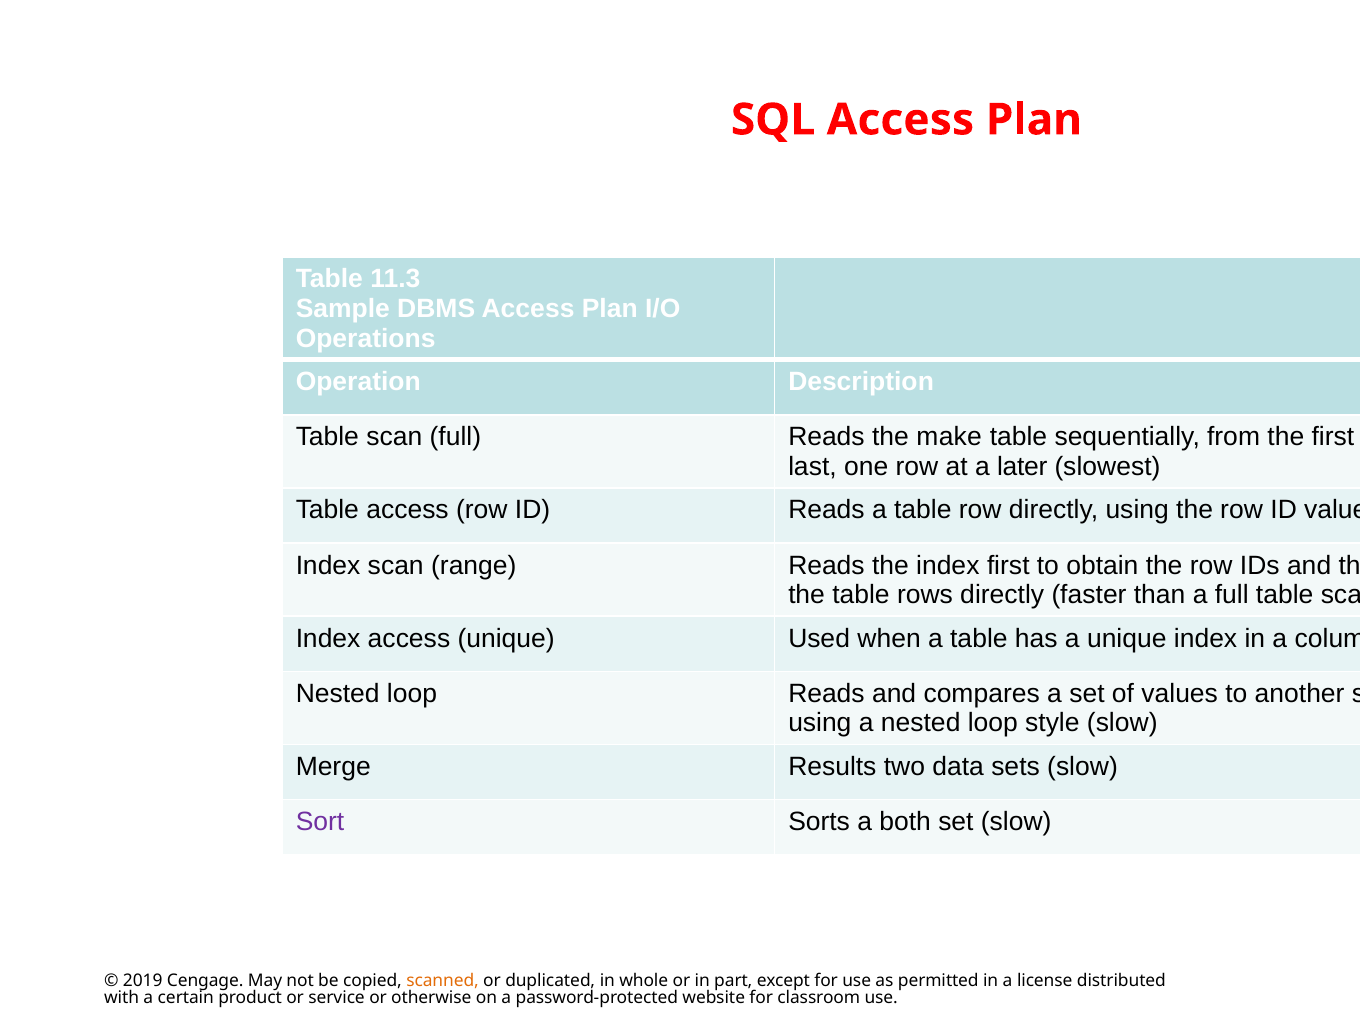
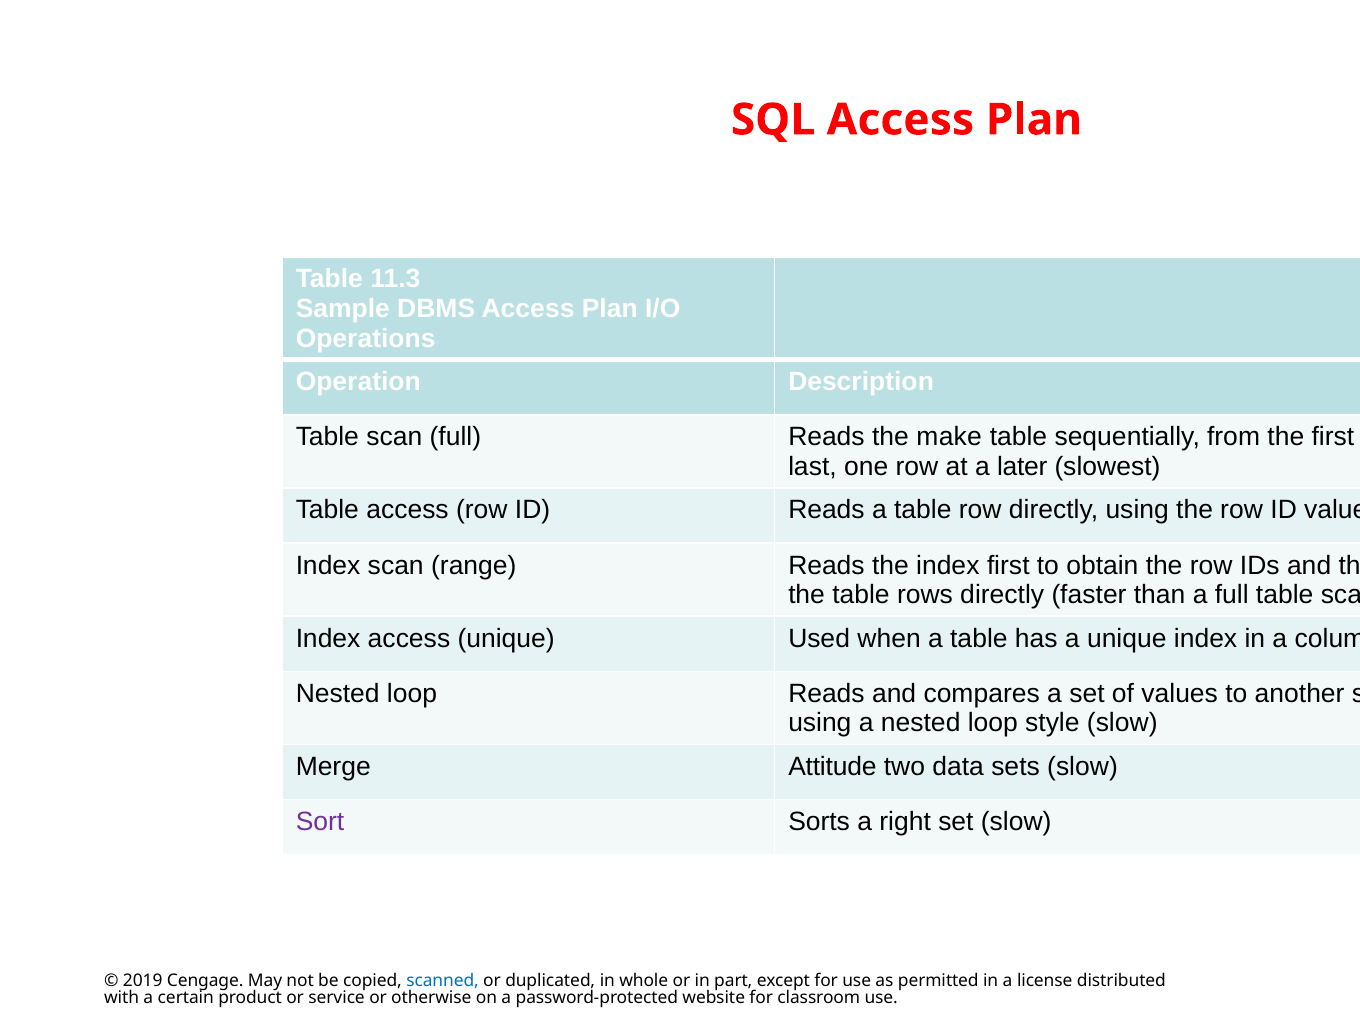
Results: Results -> Attitude (832, 767)
both: both -> right (905, 822)
scanned colour: orange -> blue (443, 980)
